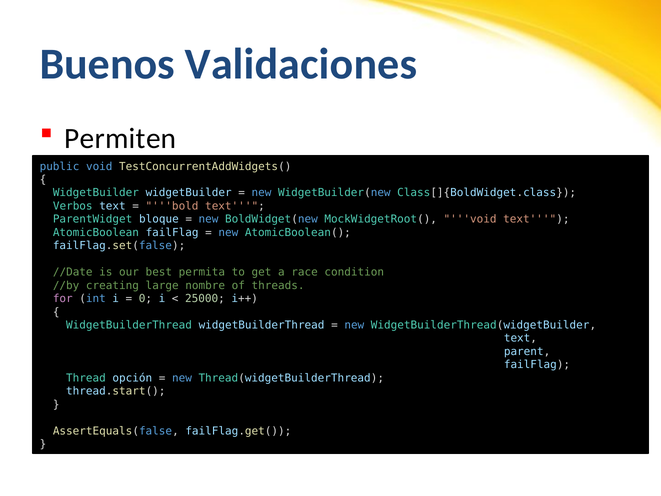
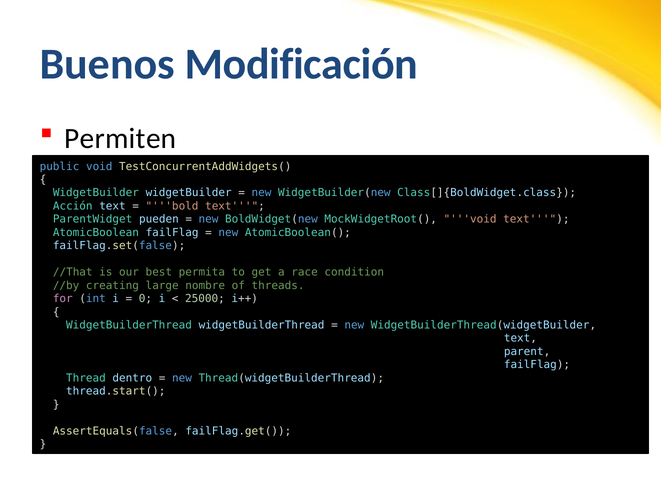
Validaciones: Validaciones -> Modificación (301, 64)
Verbos: Verbos -> Acción (73, 206)
bloque: bloque -> pueden (159, 219)
//Date: //Date -> //That (73, 272)
opción: opción -> dentro (132, 378)
